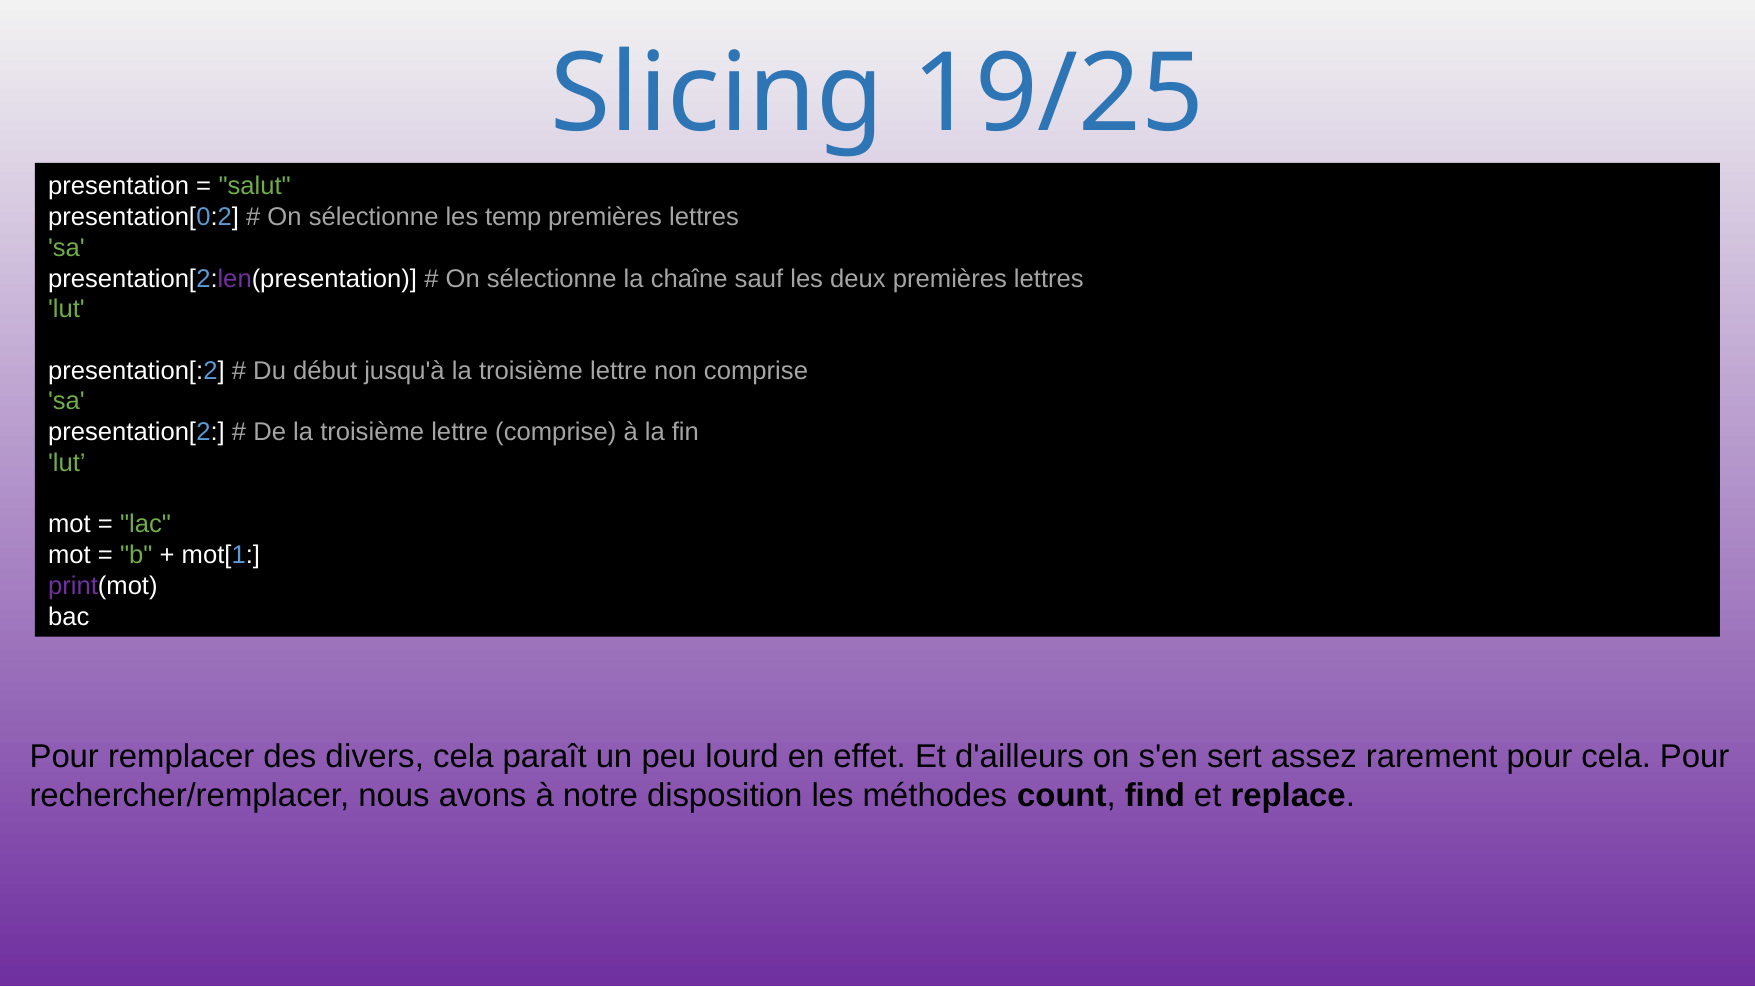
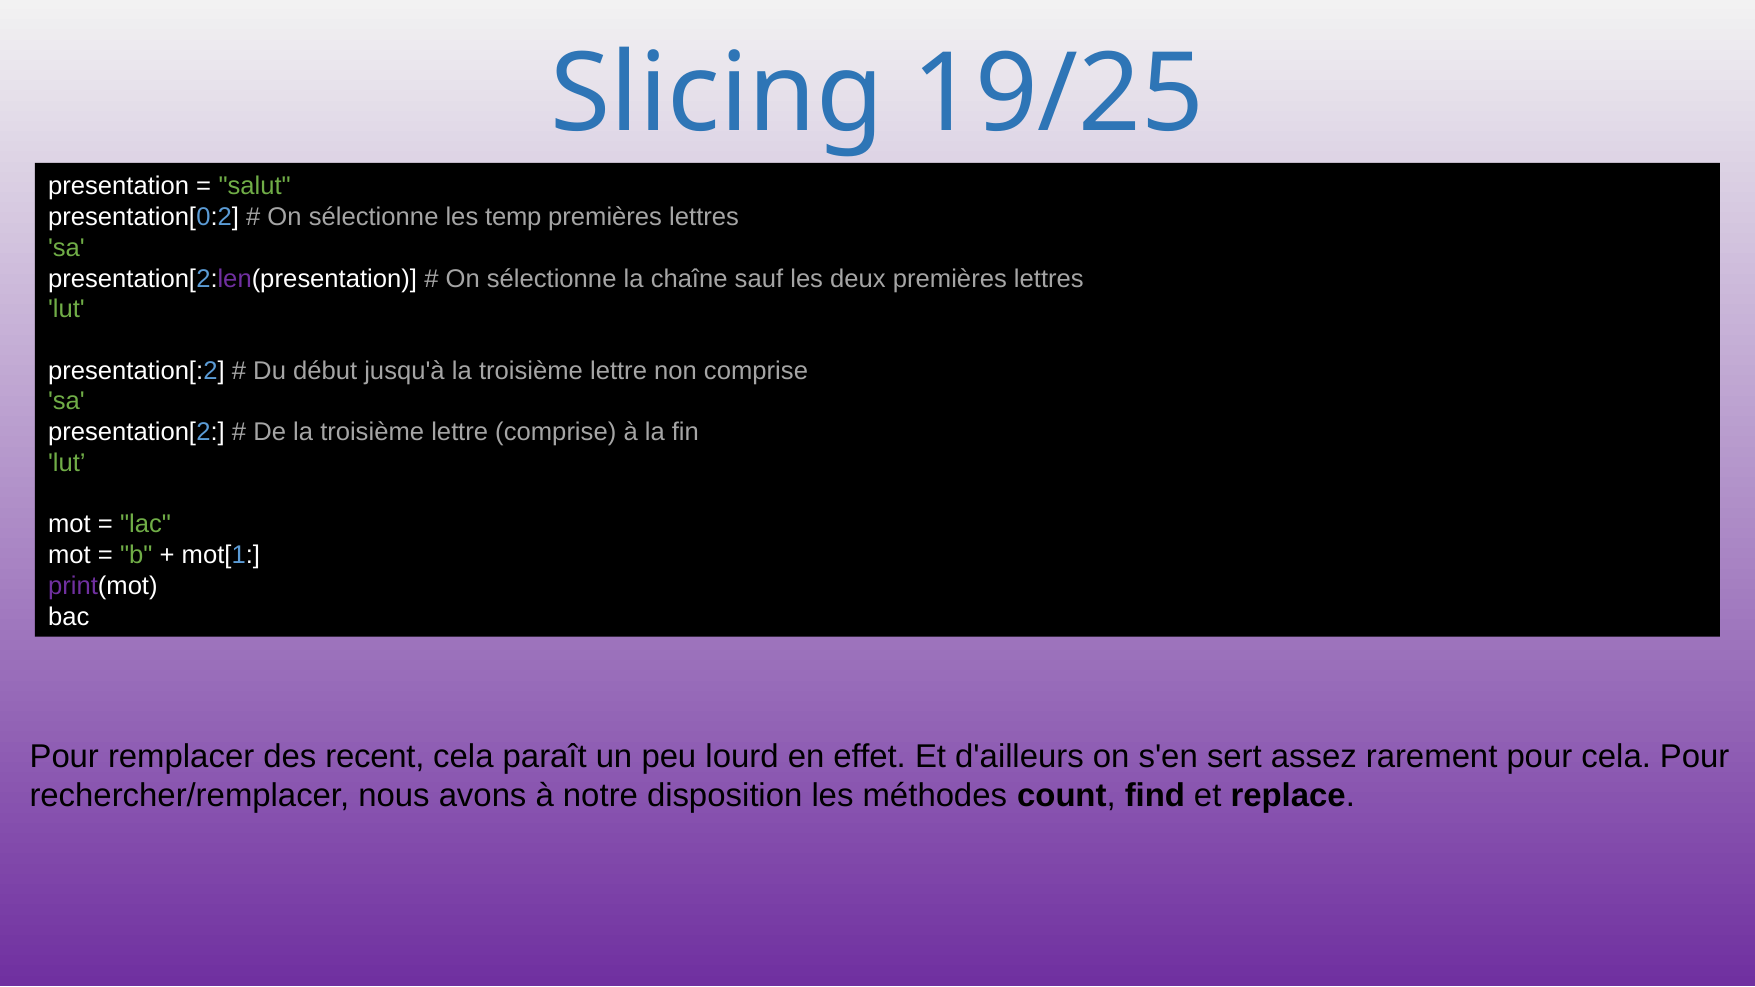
divers: divers -> recent (375, 756)
